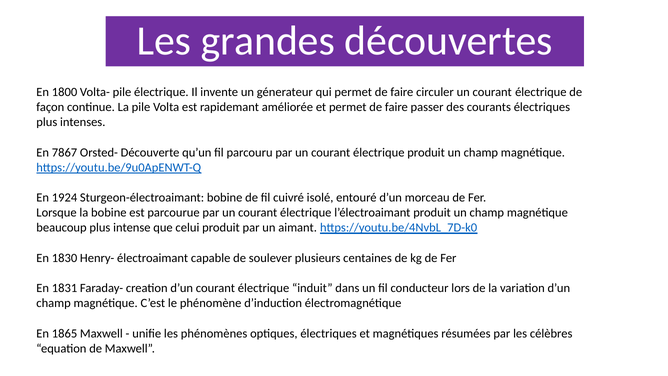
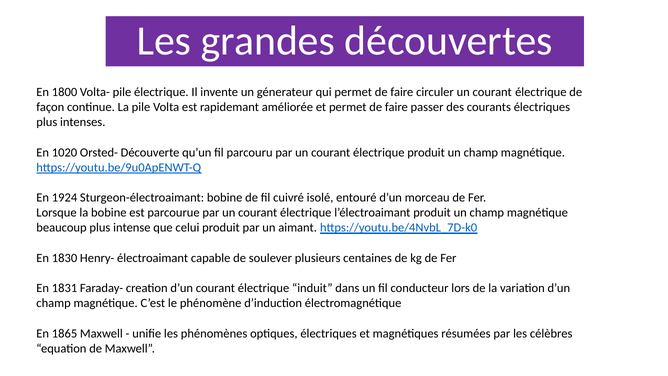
7867: 7867 -> 1020 (65, 152)
